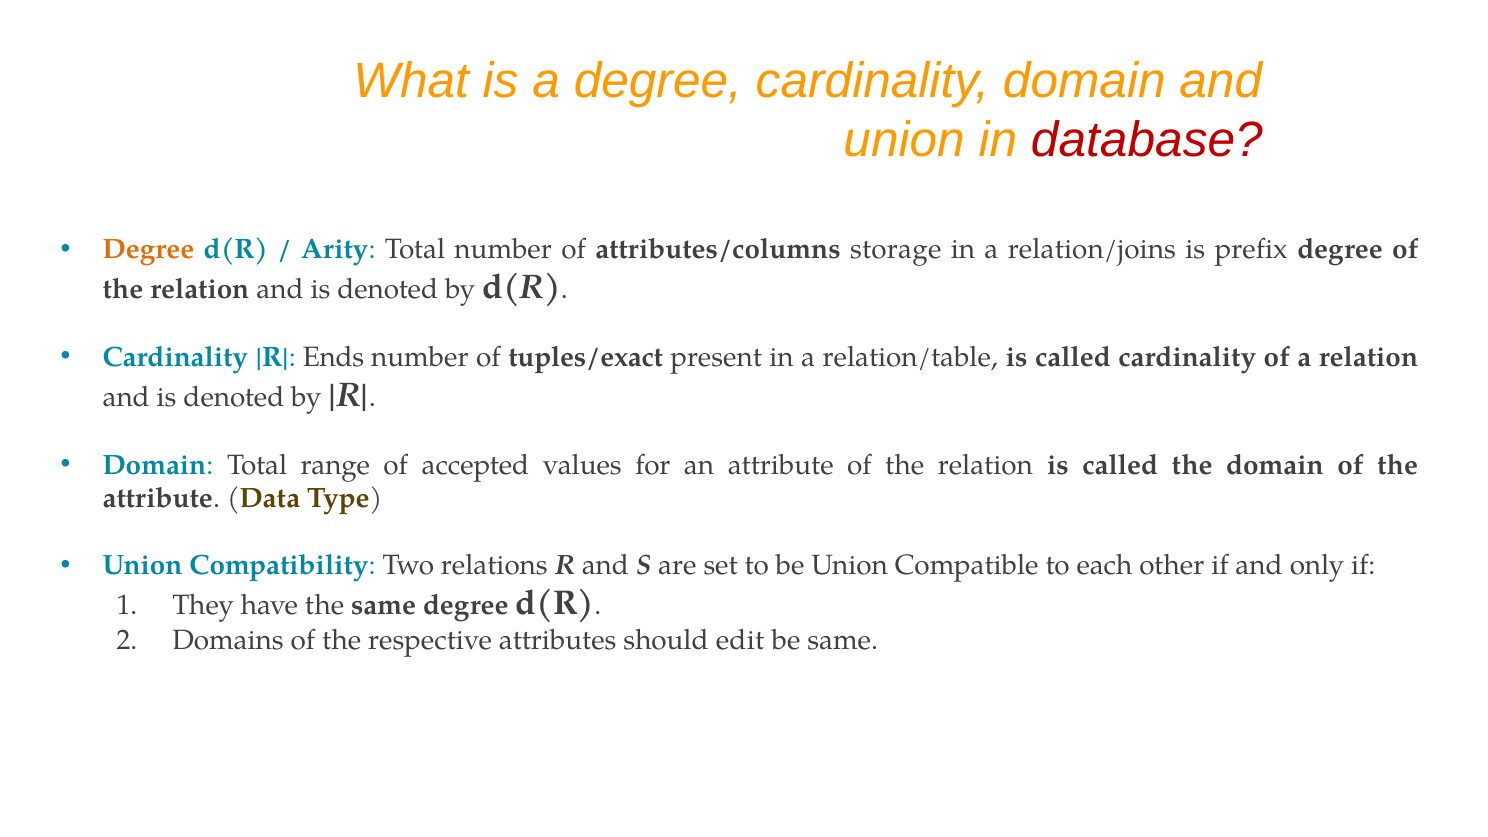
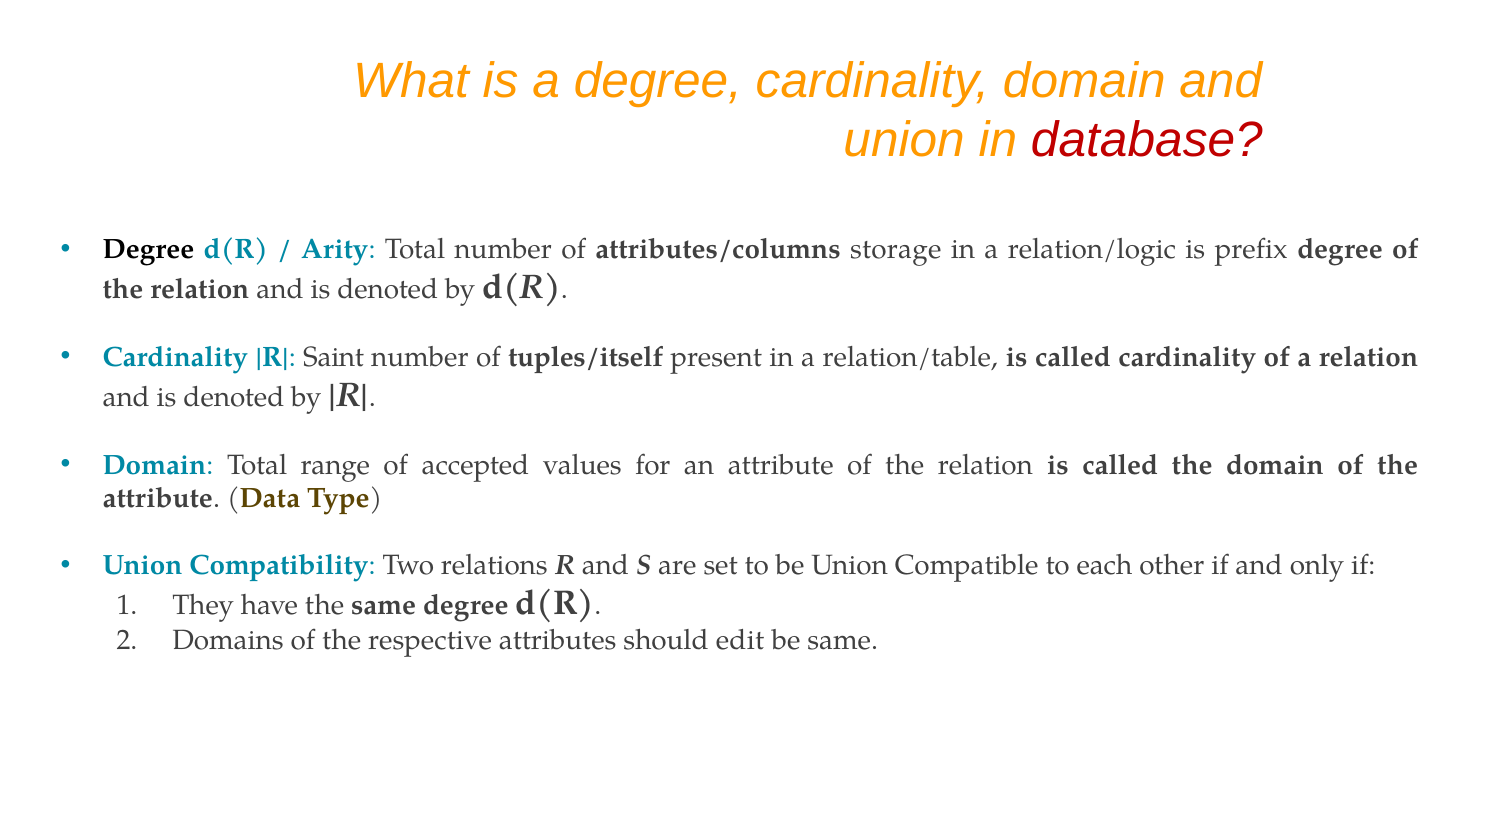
Degree colour: orange -> black (148, 249)
relation/joins: relation/joins -> relation/logic (1092, 249)
Ends: Ends -> Saint (334, 357)
tuples/exact: tuples/exact -> tuples/itself (586, 357)
